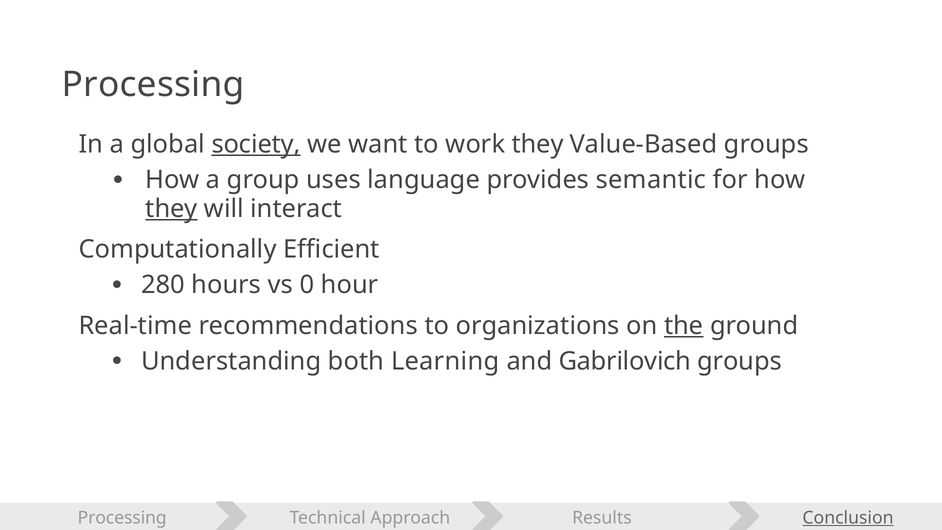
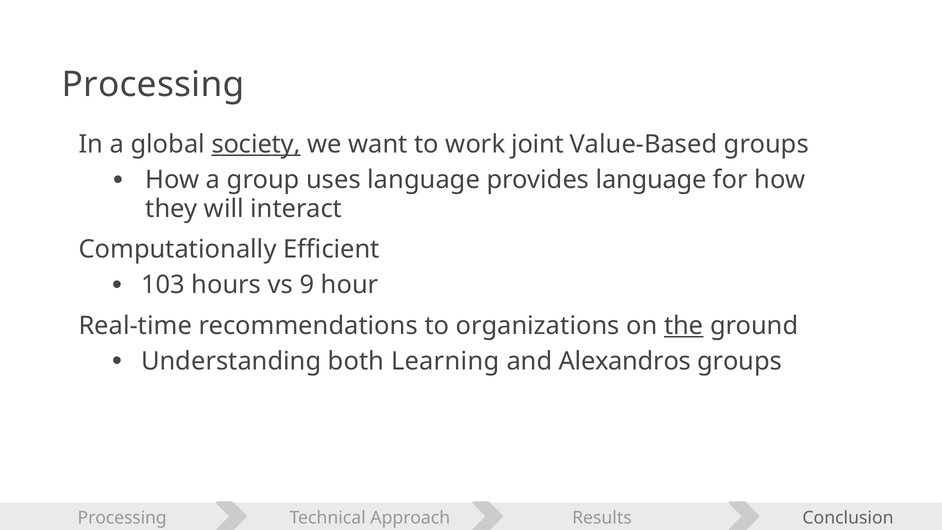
work they: they -> joint (538, 144)
provides semantic: semantic -> language (651, 180)
they underline: present -> none (171, 209)
280: 280 -> 103 (163, 285)
0: 0 -> 9 (307, 285)
Gabrilovich: Gabrilovich -> Alexandros (625, 361)
Conclusion underline: present -> none (848, 518)
